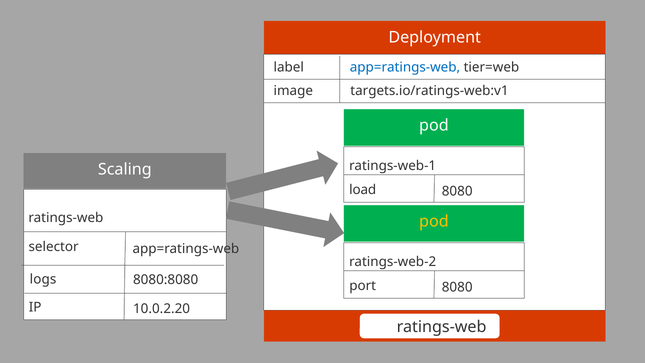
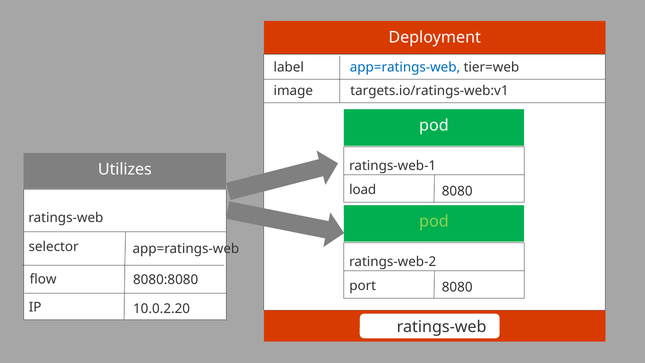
Scaling: Scaling -> Utilizes (125, 169)
pod colour: yellow -> light green (434, 221)
logs: logs -> flow (43, 279)
